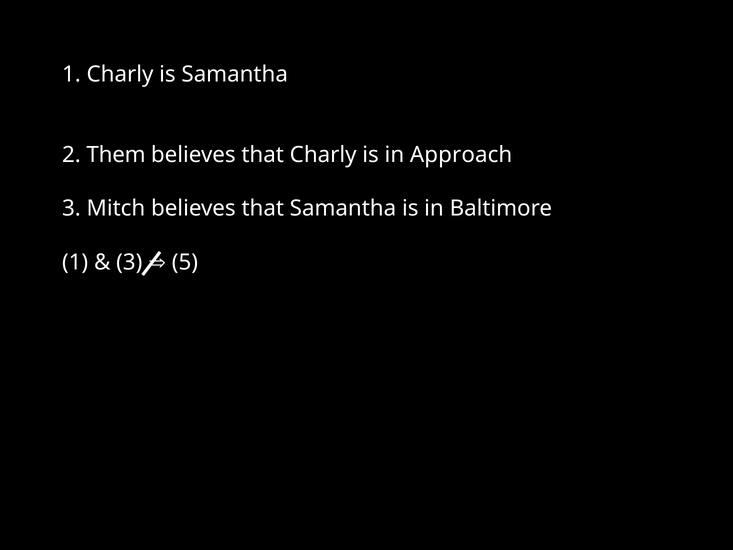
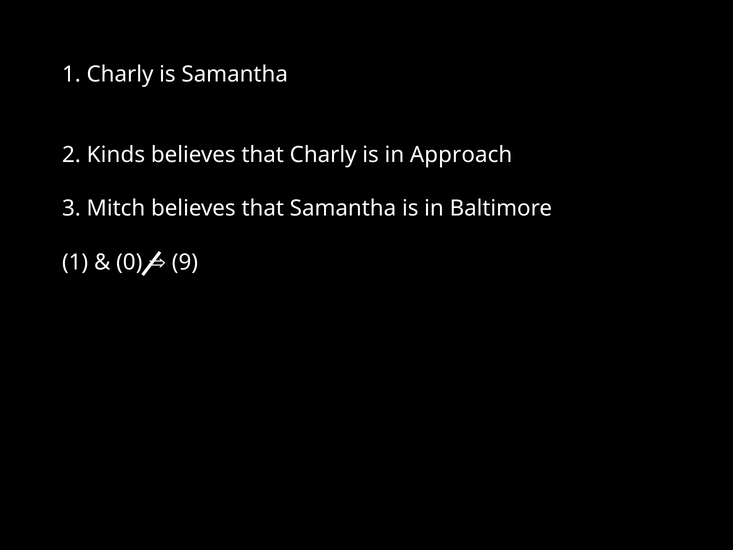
Them: Them -> Kinds (116, 155)
3: 3 -> 0 (129, 262)
5: 5 -> 9 (185, 262)
